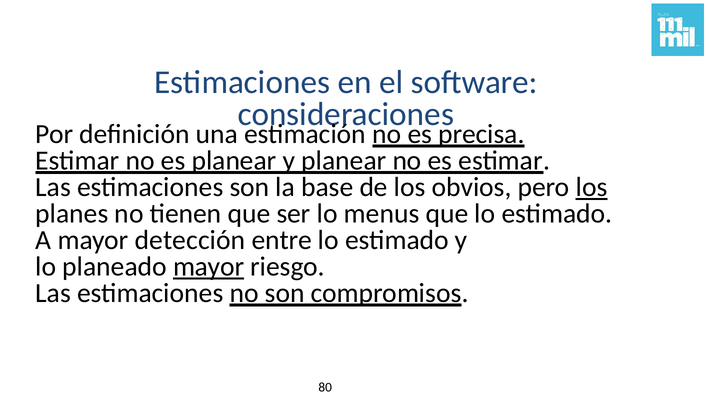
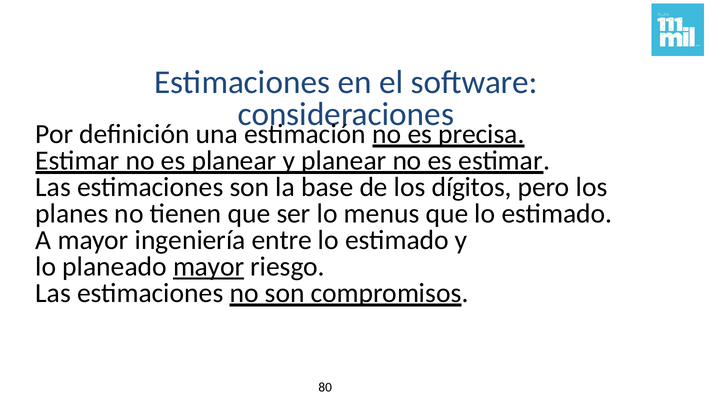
obvios: obvios -> dígitos (472, 187)
los underline: present -> none (592, 187)
detección: detección -> ingeniería (190, 240)
